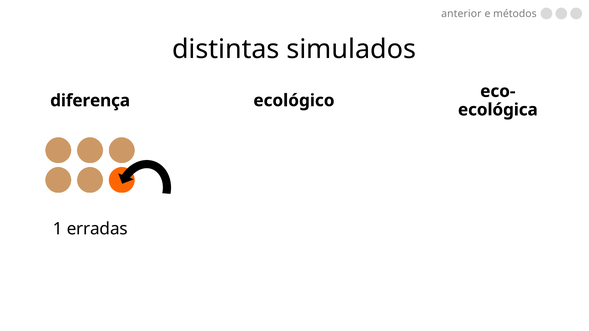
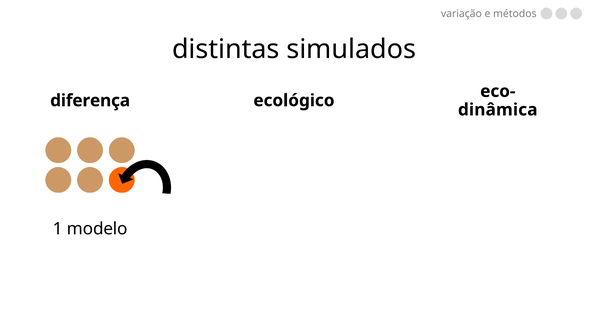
anterior: anterior -> variação (461, 14)
ecológica: ecológica -> dinâmica (498, 110)
erradas: erradas -> modelo (97, 229)
